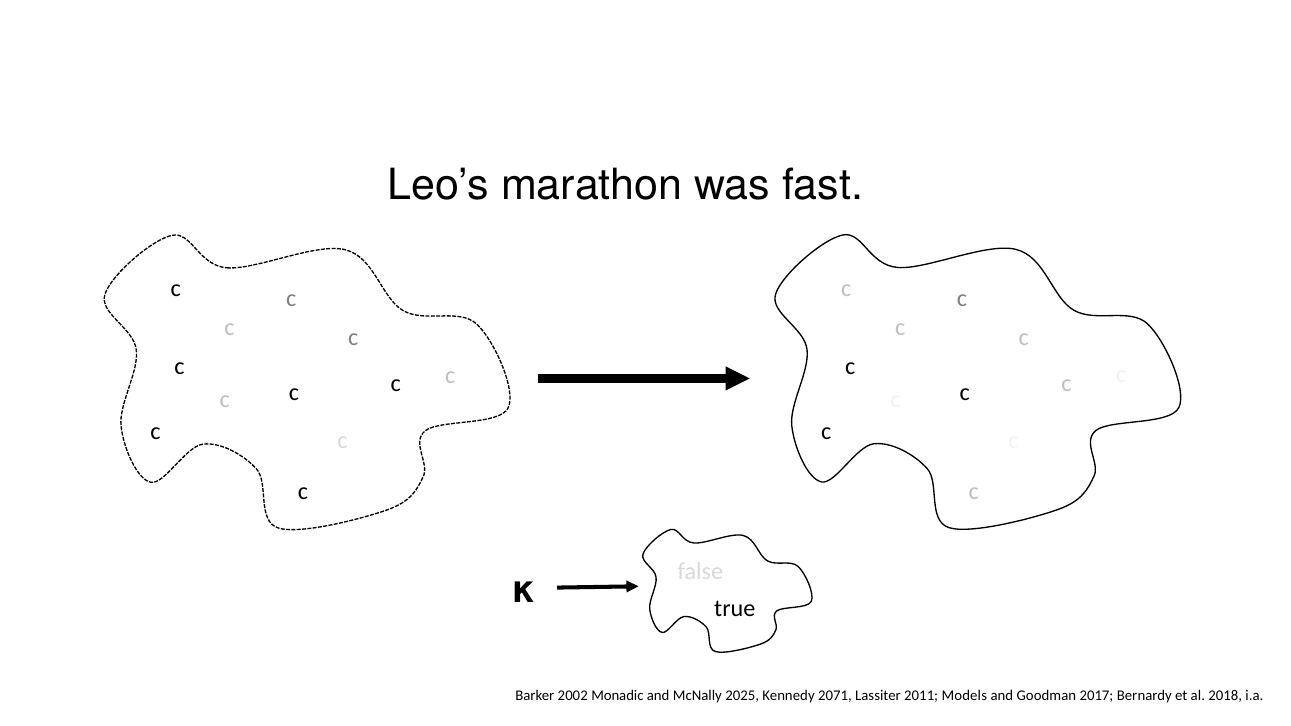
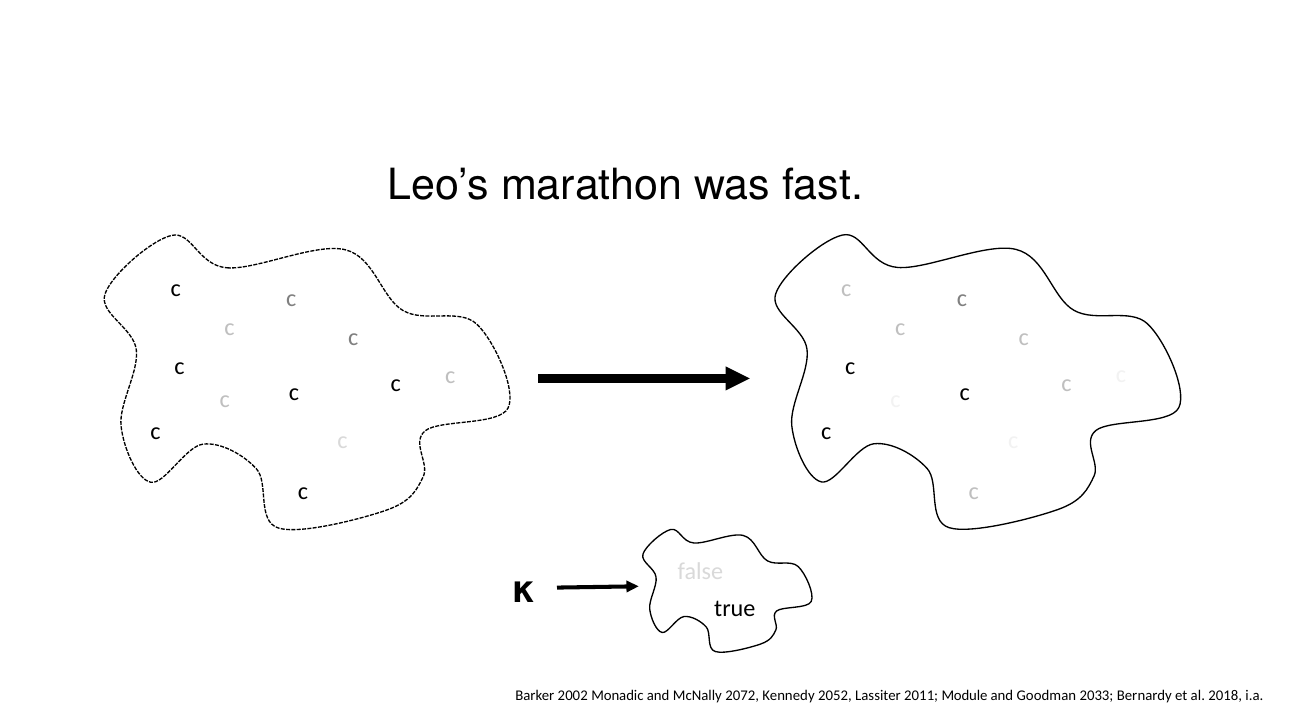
2025: 2025 -> 2072 (742, 696)
2071: 2071 -> 2052 (835, 696)
Models: Models -> Module (964, 696)
2017: 2017 -> 2033 (1096, 696)
